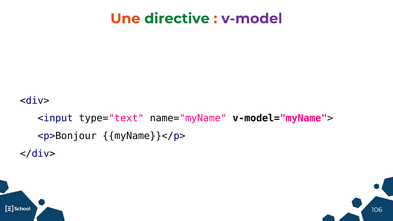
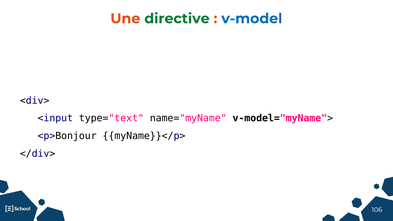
v-model colour: purple -> blue (252, 19)
